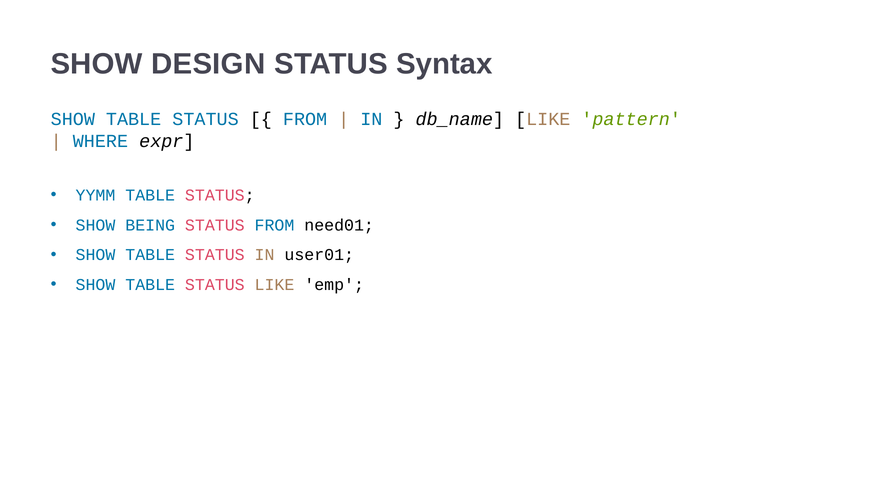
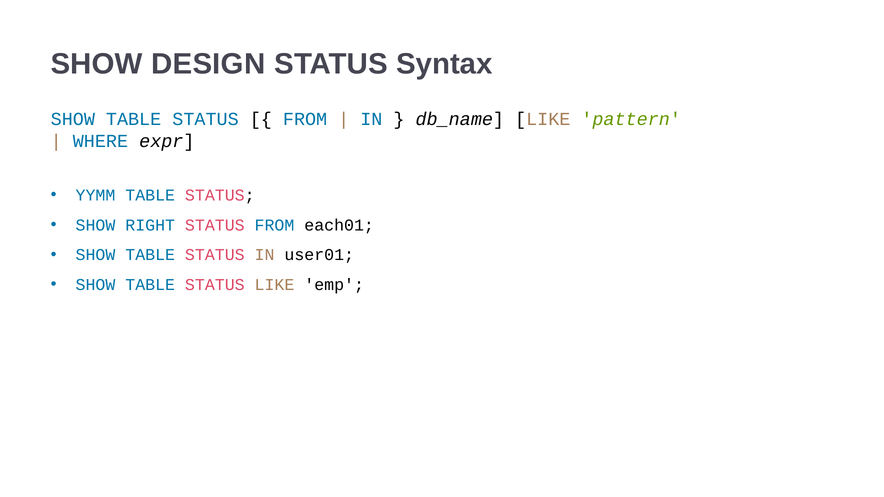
BEING: BEING -> RIGHT (150, 225)
need01: need01 -> each01 (339, 225)
